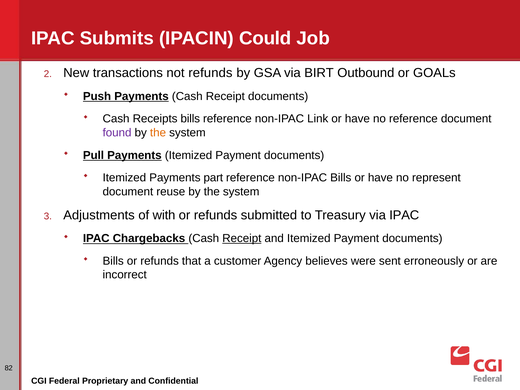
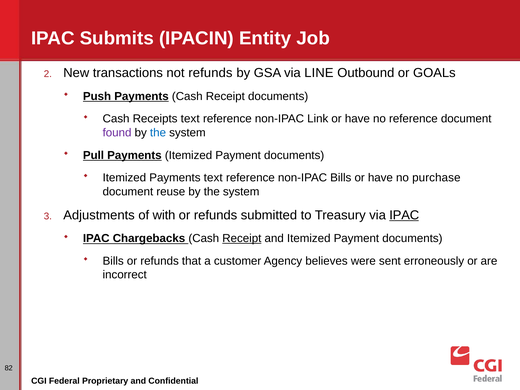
Could: Could -> Entity (265, 38)
BIRT: BIRT -> LINE (319, 73)
Receipts bills: bills -> text (190, 119)
the colour: orange -> blue (158, 133)
Payments part: part -> text (213, 178)
represent: represent -> purchase (436, 178)
IPAC underline: none -> present (404, 215)
